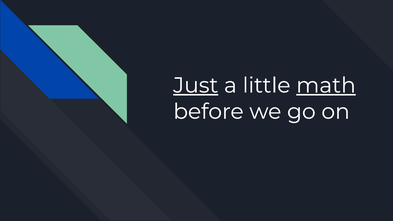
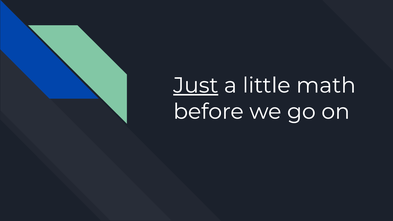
math underline: present -> none (326, 85)
